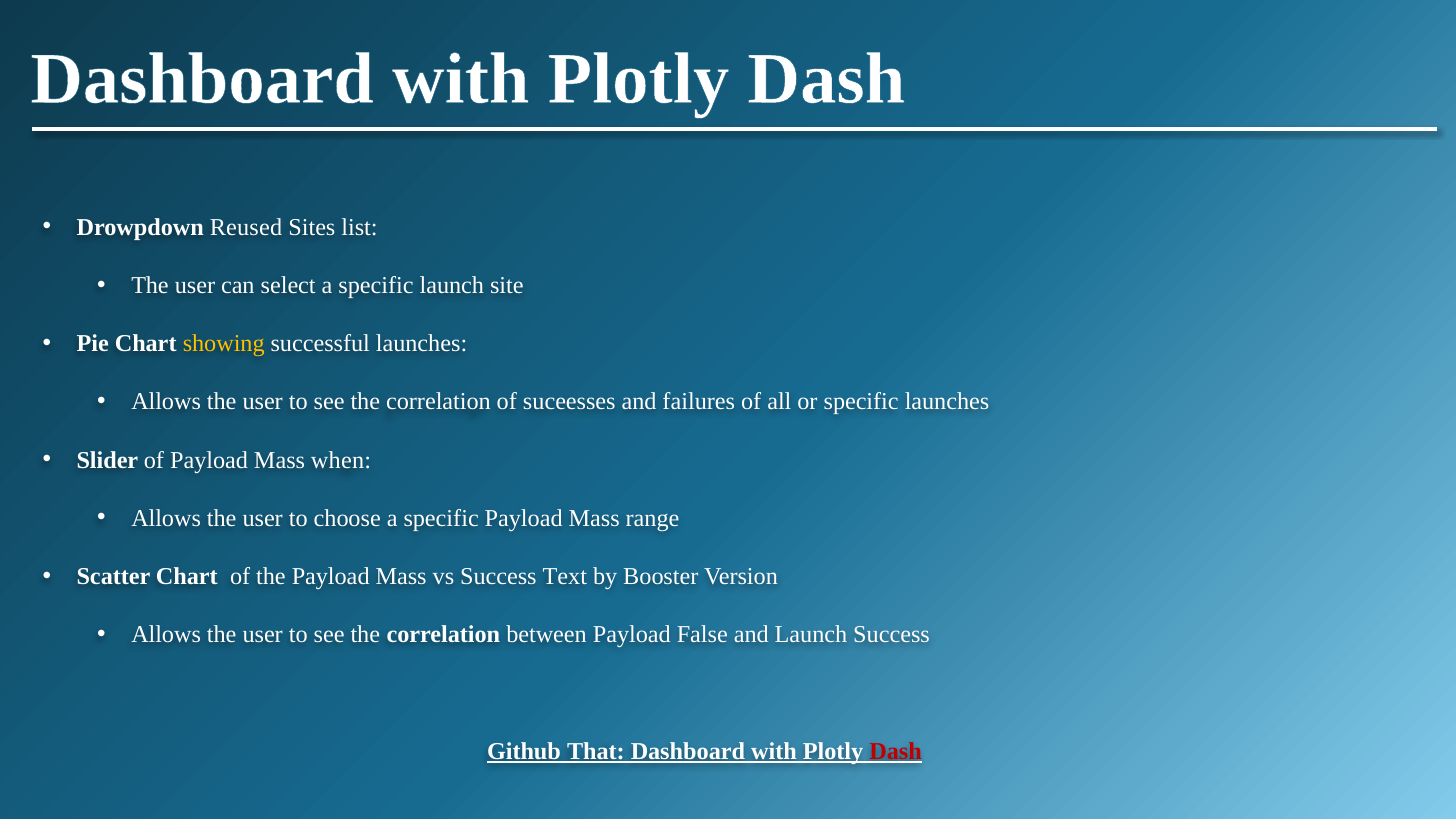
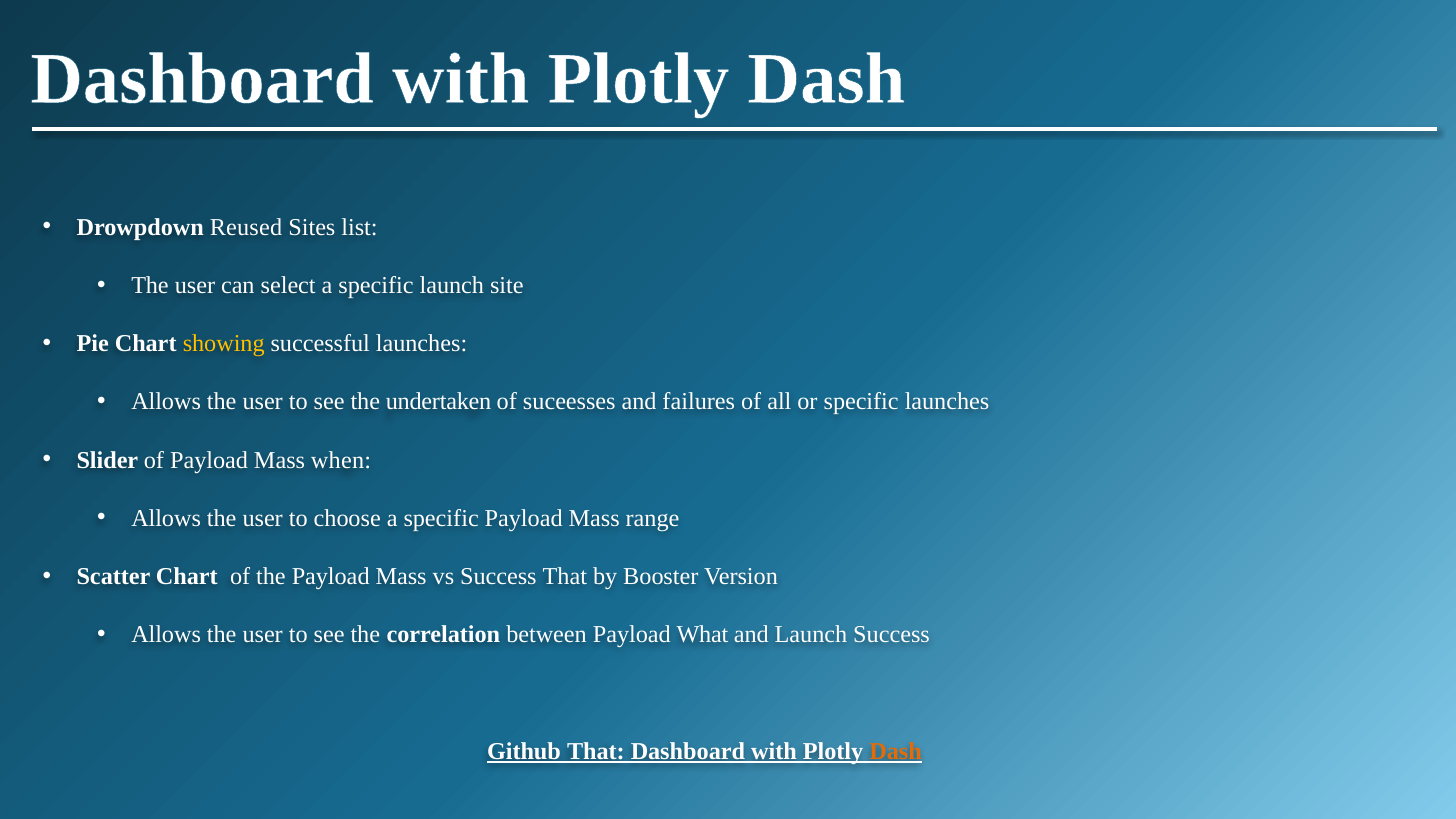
correlation: correlation -> undertaken (439, 402)
Success Text: Text -> That (565, 577)
False: False -> What (702, 635)
Dash colour: red -> orange (896, 751)
